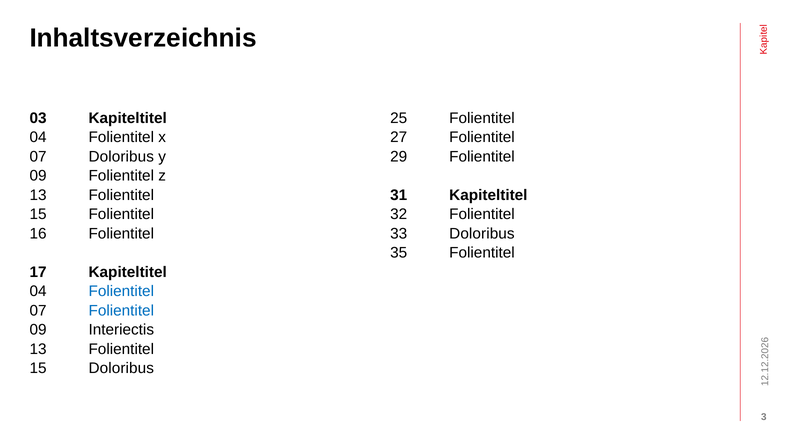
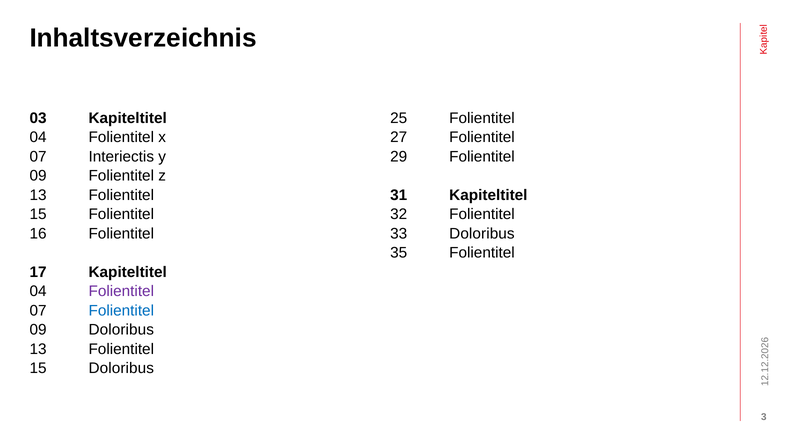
07 Doloribus: Doloribus -> Interiectis (121, 157)
Folientitel colour: blue -> purple (121, 292)
09 Interiectis: Interiectis -> Doloribus (121, 330)
